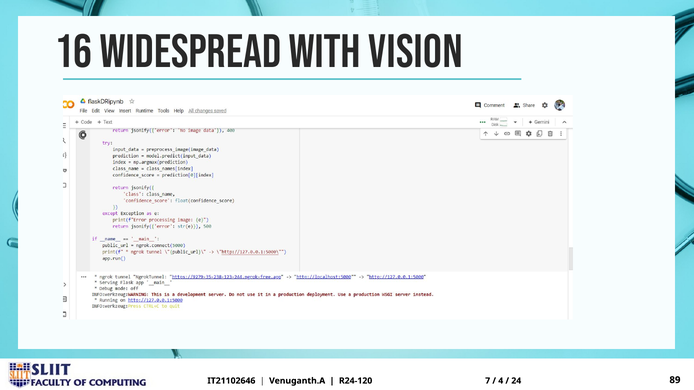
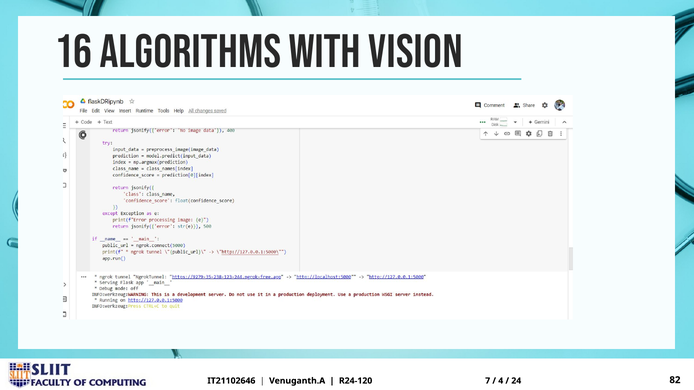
WIDESPREAD: WIDESPREAD -> ALGORITHMS (190, 52)
89: 89 -> 82 (675, 380)
